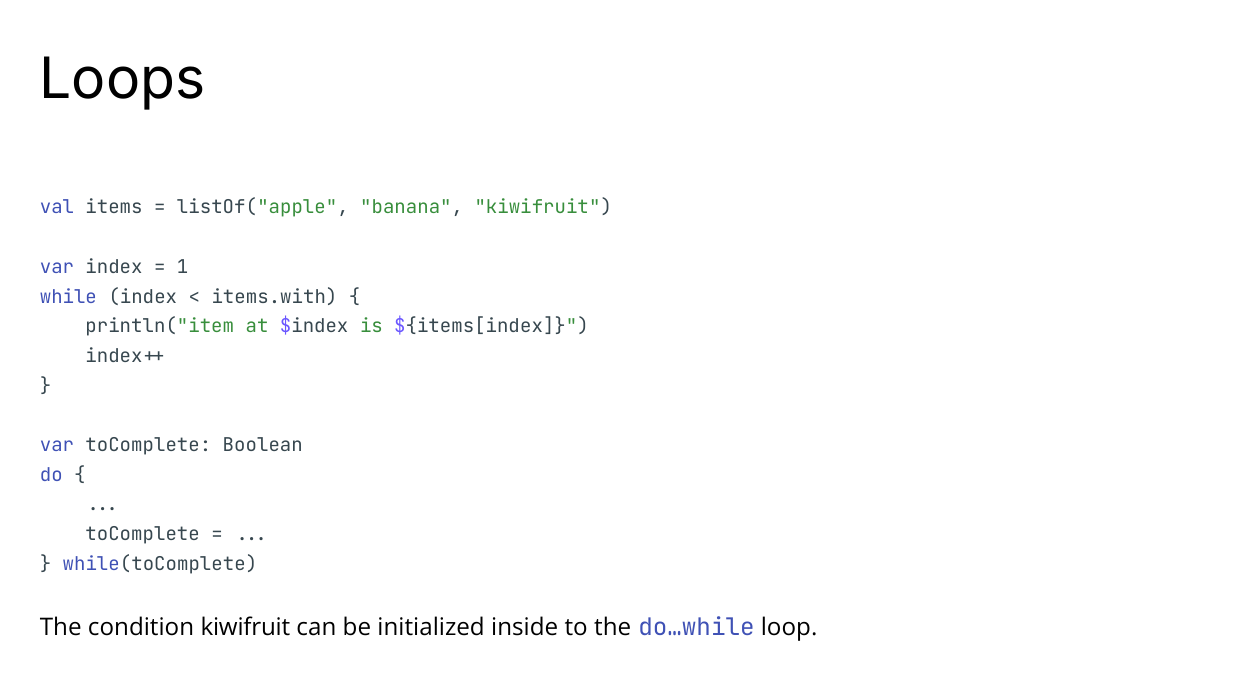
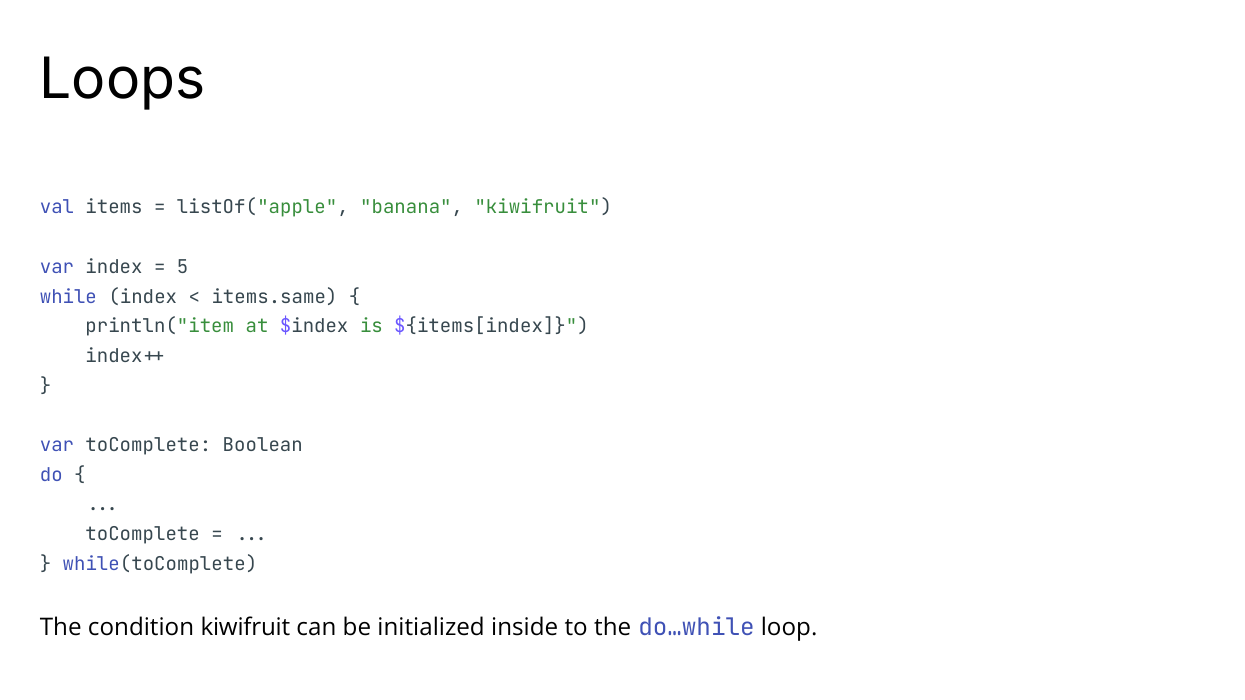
1: 1 -> 5 (183, 267)
items.with: items.with -> items.same (274, 297)
